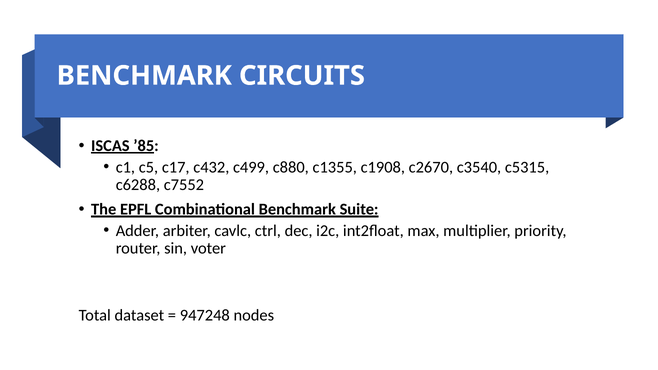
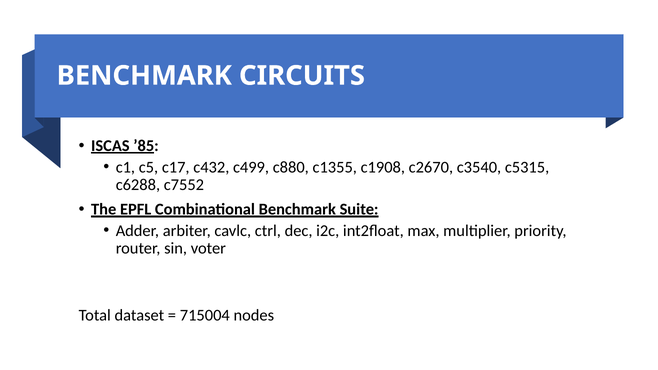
947248: 947248 -> 715004 (205, 315)
